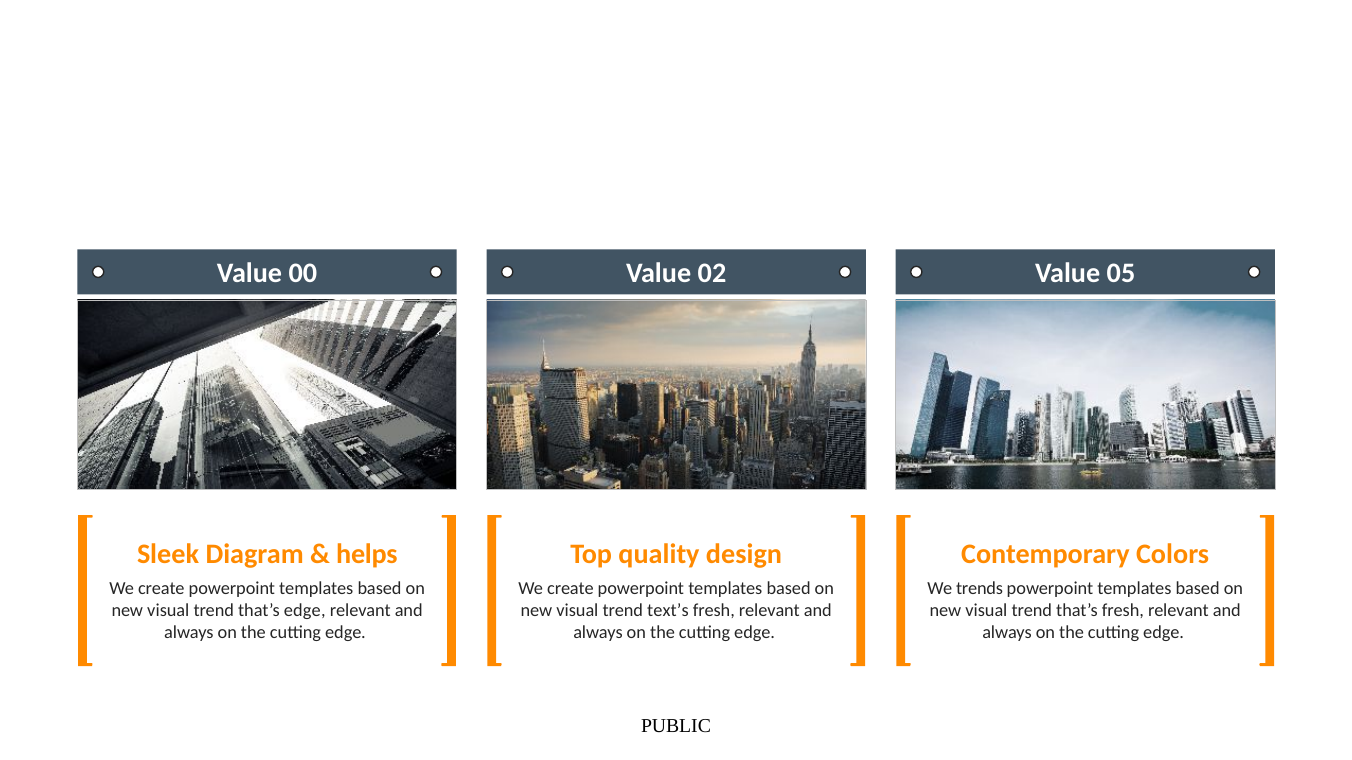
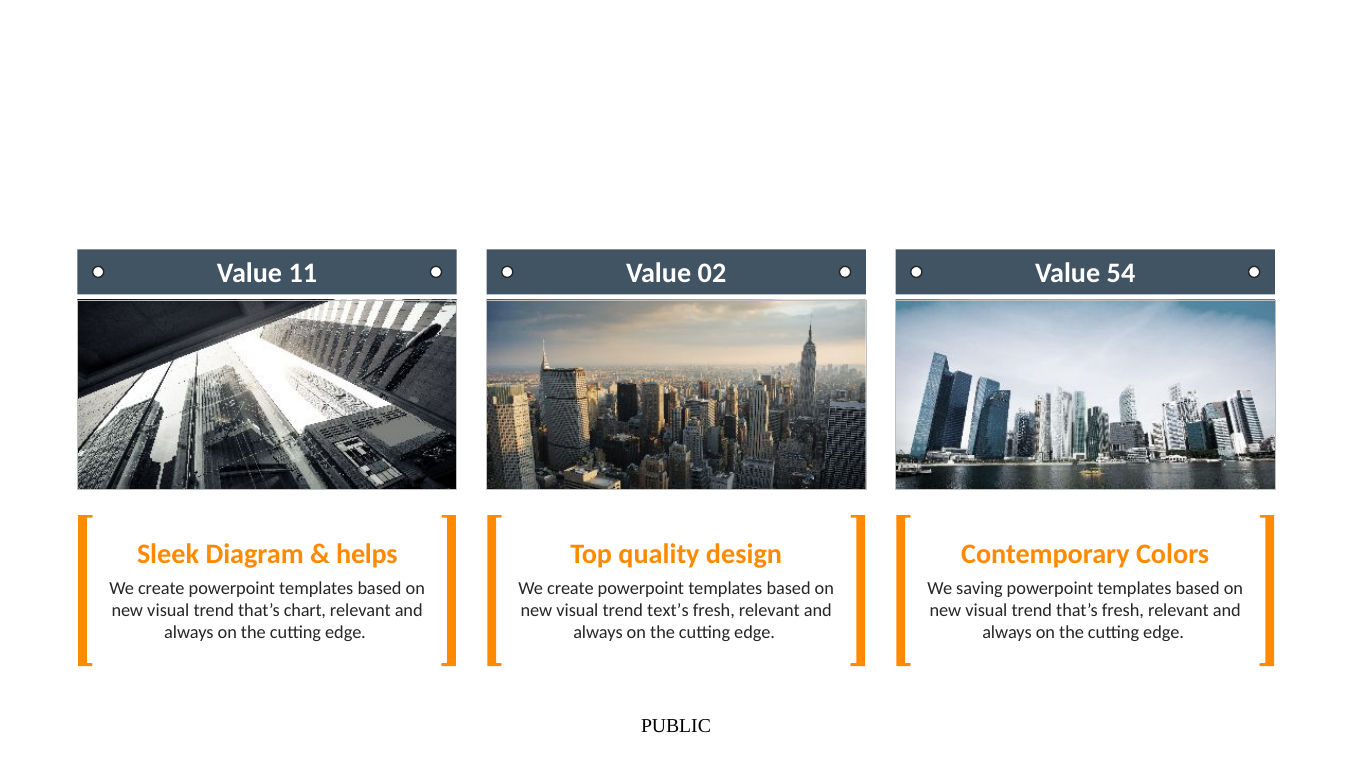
00: 00 -> 11 (303, 273)
05: 05 -> 54 (1121, 273)
trends: trends -> saving (979, 589)
that’s edge: edge -> chart (305, 611)
